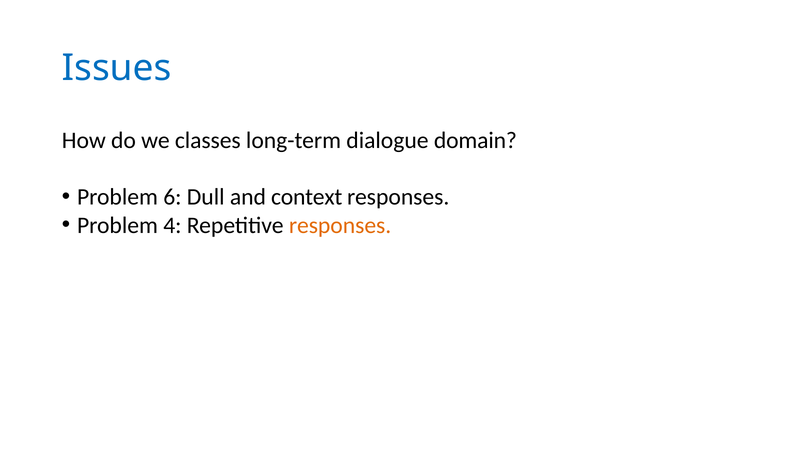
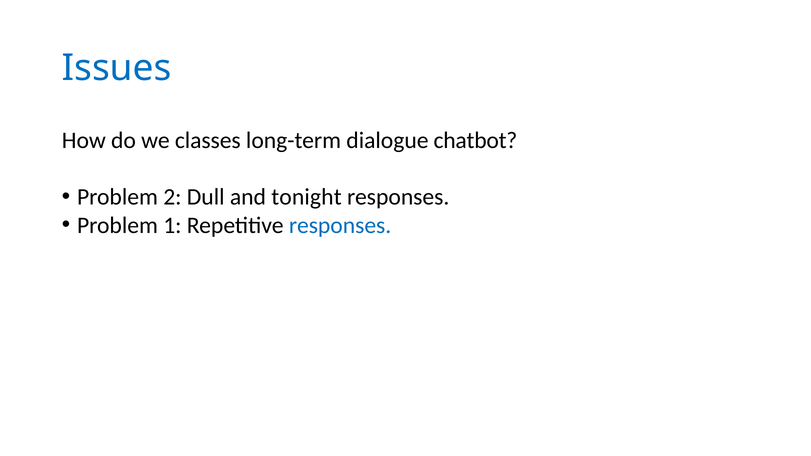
domain: domain -> chatbot (475, 140)
6: 6 -> 2 (172, 197)
context: context -> tonight (306, 197)
4: 4 -> 1 (172, 226)
responses colour: orange -> blue (340, 226)
